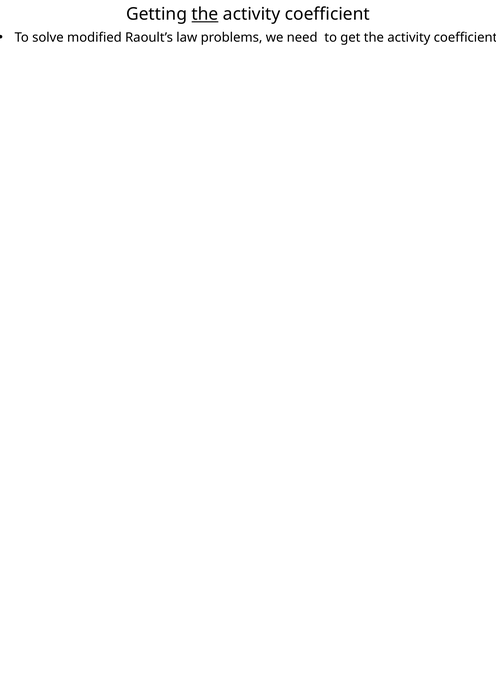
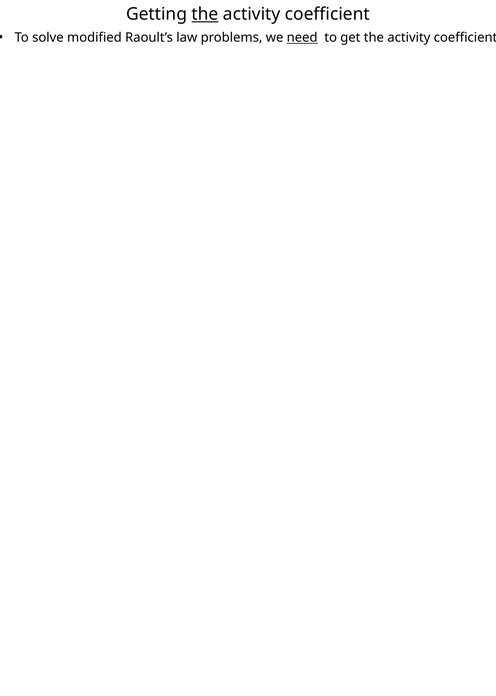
need underline: none -> present (302, 38)
